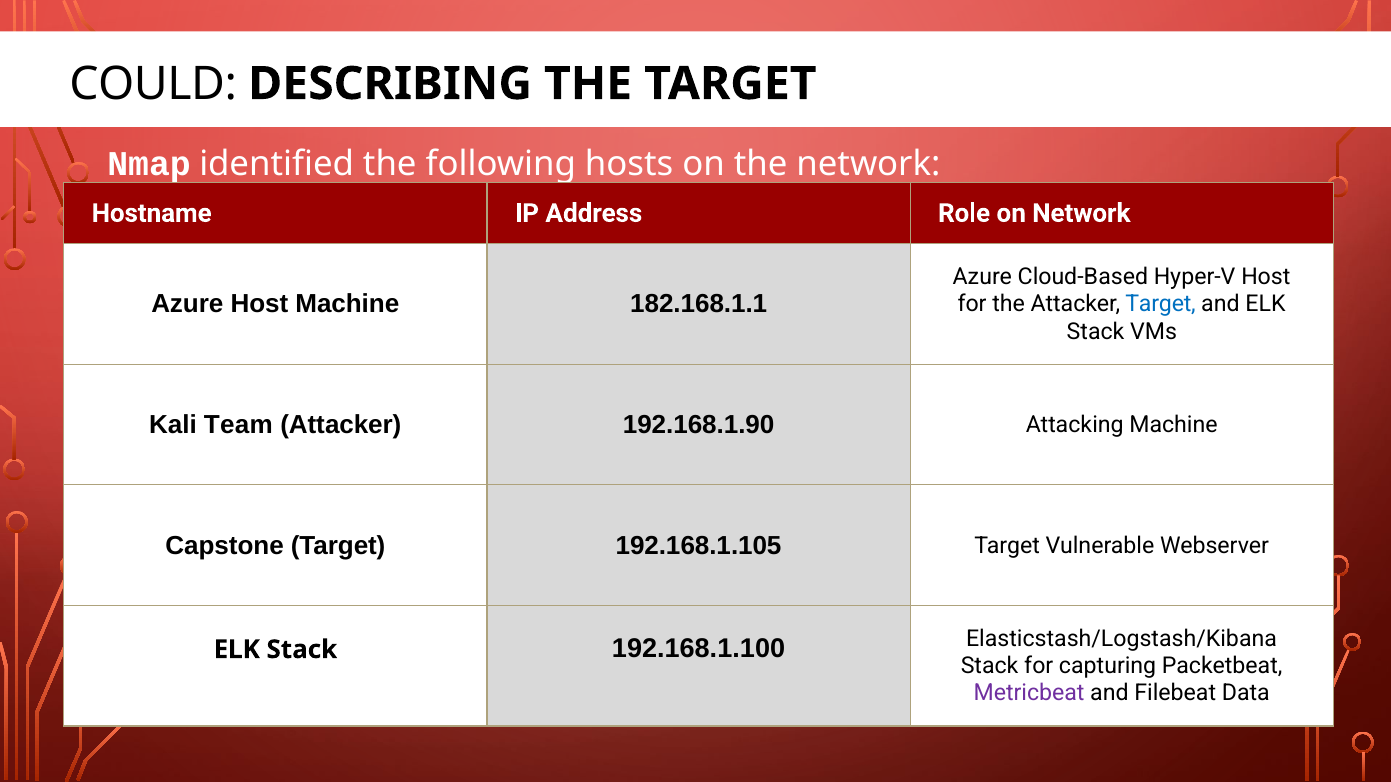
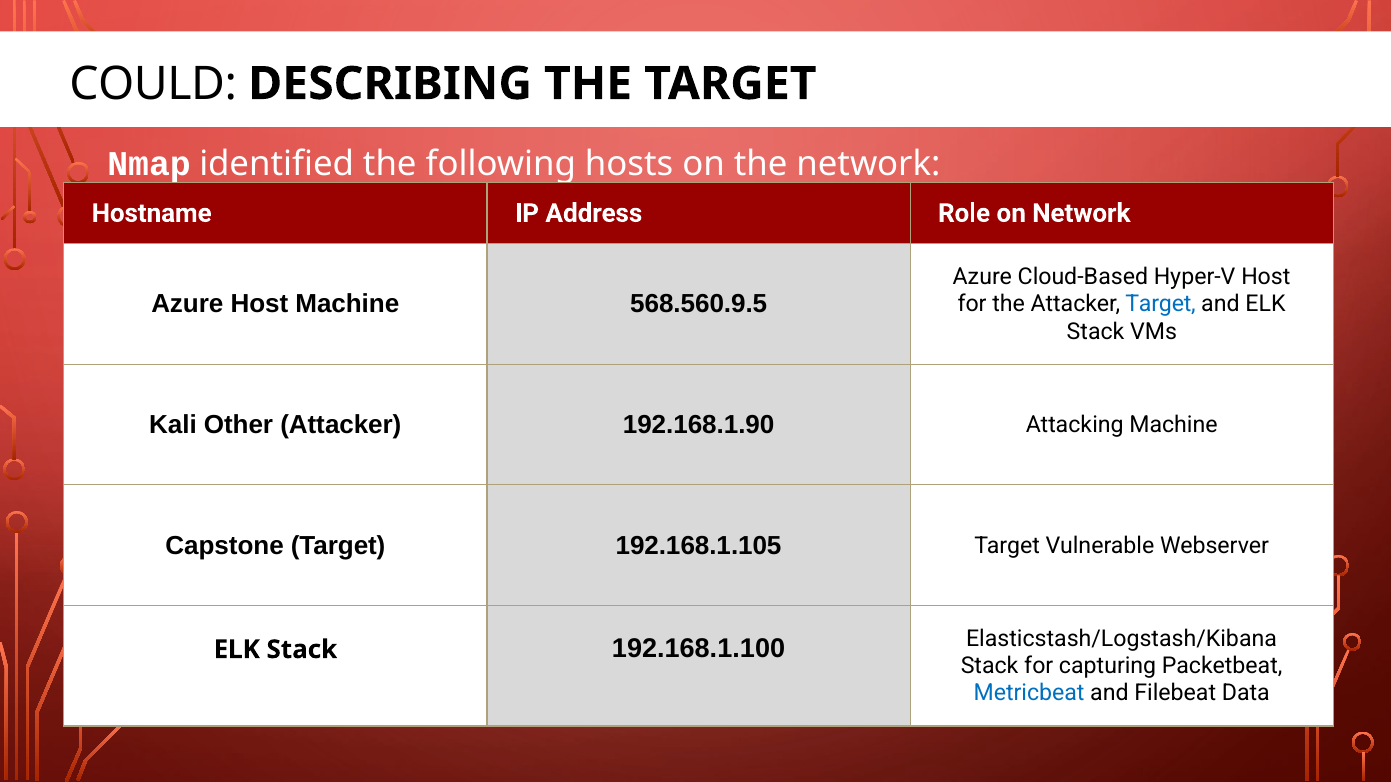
182.168.1.1: 182.168.1.1 -> 568.560.9.5 (699, 304)
Team: Team -> Other (239, 425)
Metricbeat colour: purple -> blue (1029, 694)
